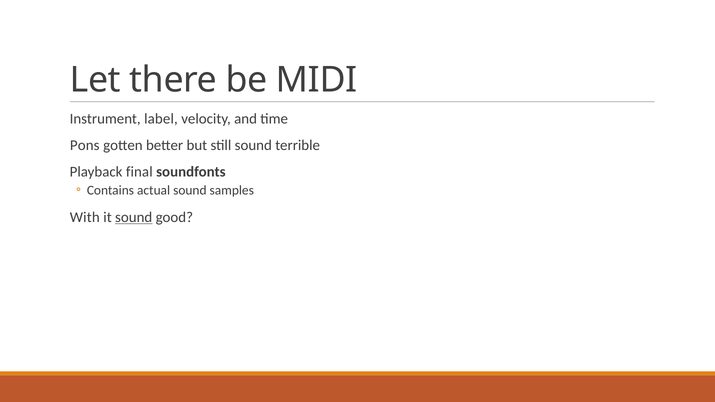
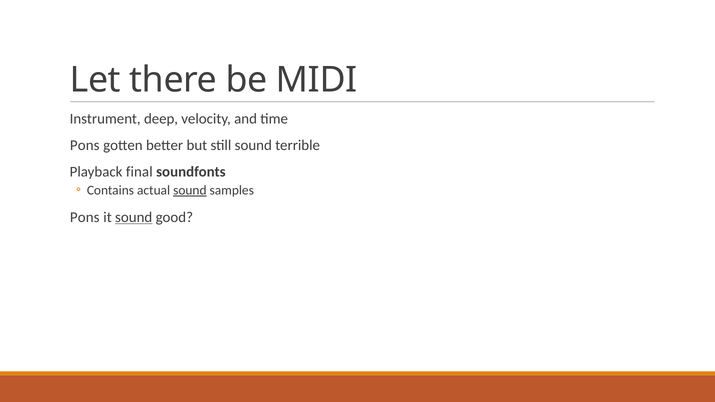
label: label -> deep (161, 119)
sound underline: none -> present (190, 190)
With: With -> Pons (85, 217)
